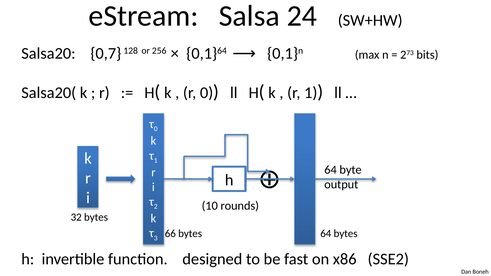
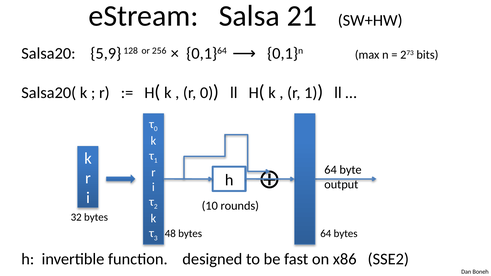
24: 24 -> 21 (302, 16)
0,7: 0,7 -> 5,9 (106, 53)
66: 66 -> 48 (170, 234)
